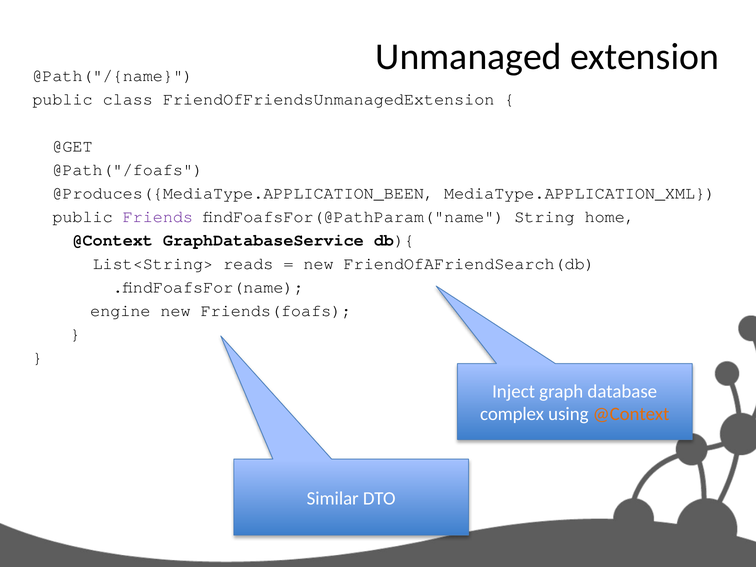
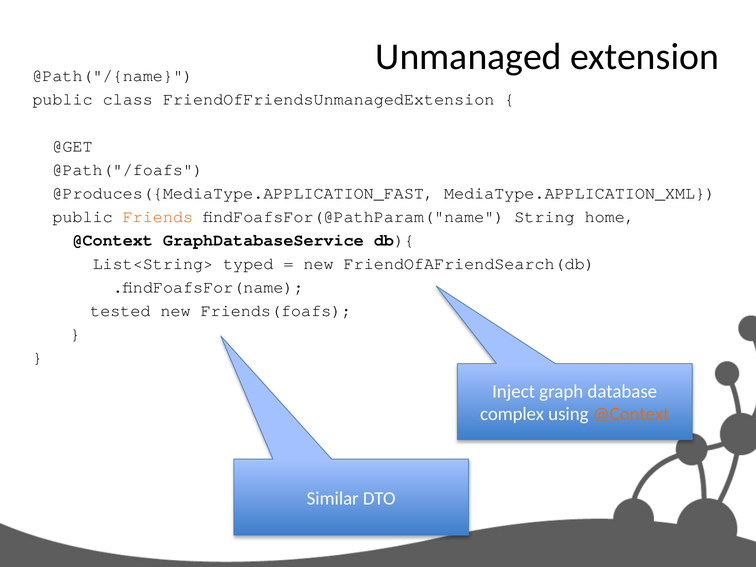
@Produces({MediaType.APPLICATION_BEEN: @Produces({MediaType.APPLICATION_BEEN -> @Produces({MediaType.APPLICATION_FAST (243, 193)
Friends colour: purple -> orange (158, 217)
reads: reads -> typed (248, 264)
engine: engine -> tested (120, 311)
